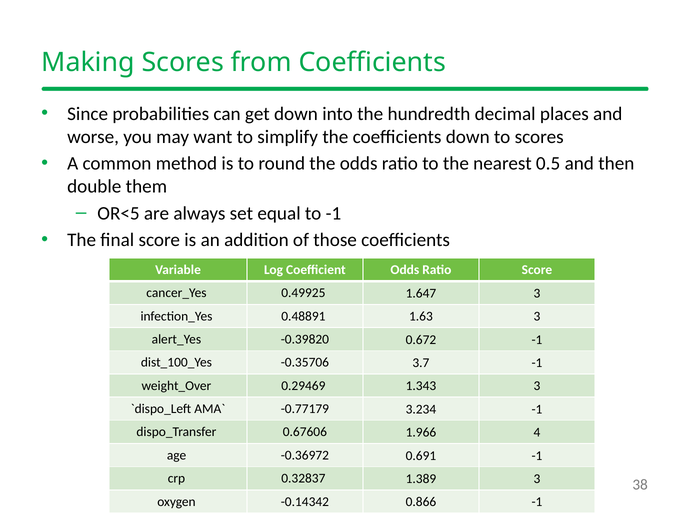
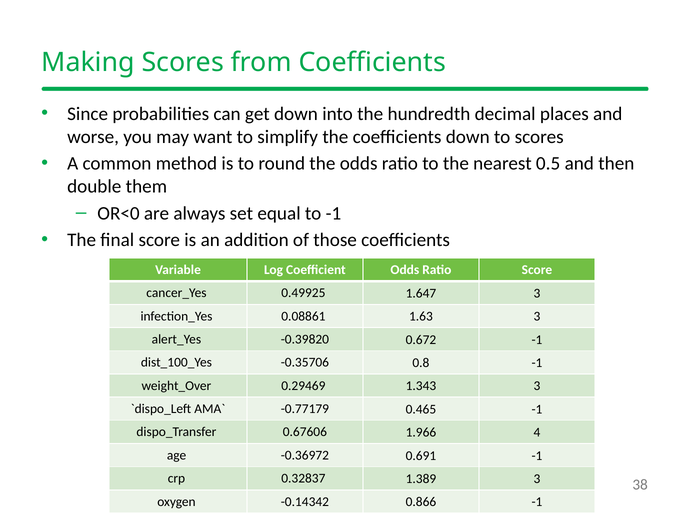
OR<5: OR<5 -> OR<0 (118, 214)
0.48891: 0.48891 -> 0.08861 (303, 317)
3.7: 3.7 -> 0.8 (421, 363)
3.234: 3.234 -> 0.465 (421, 410)
